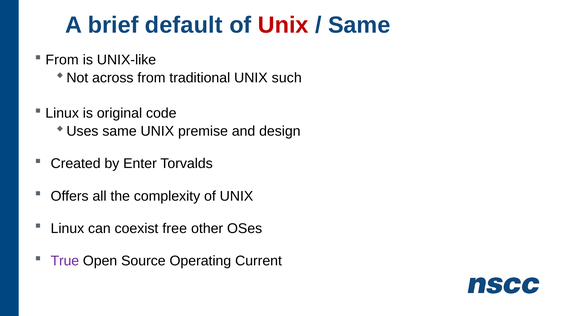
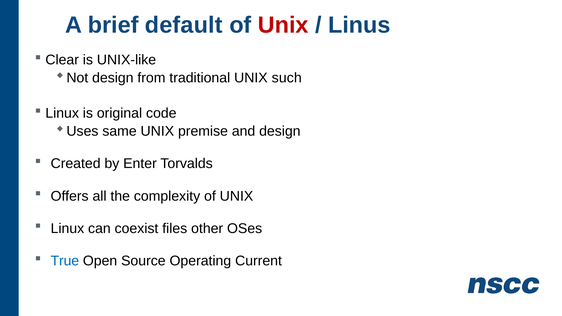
Same: Same -> Linus (359, 25)
From: From -> Clear (62, 60)
across: across -> design (113, 78)
free: free -> files (175, 228)
True colour: purple -> blue (65, 261)
